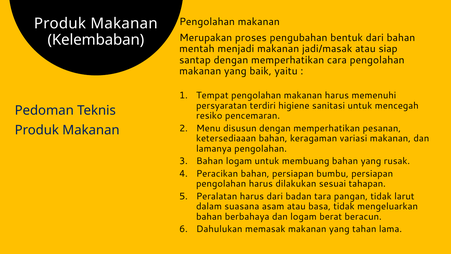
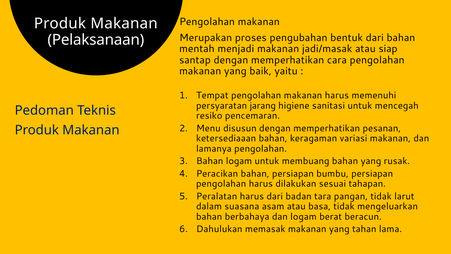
Kelembaban: Kelembaban -> Pelaksanaan (96, 40)
terdiri: terdiri -> jarang (263, 105)
